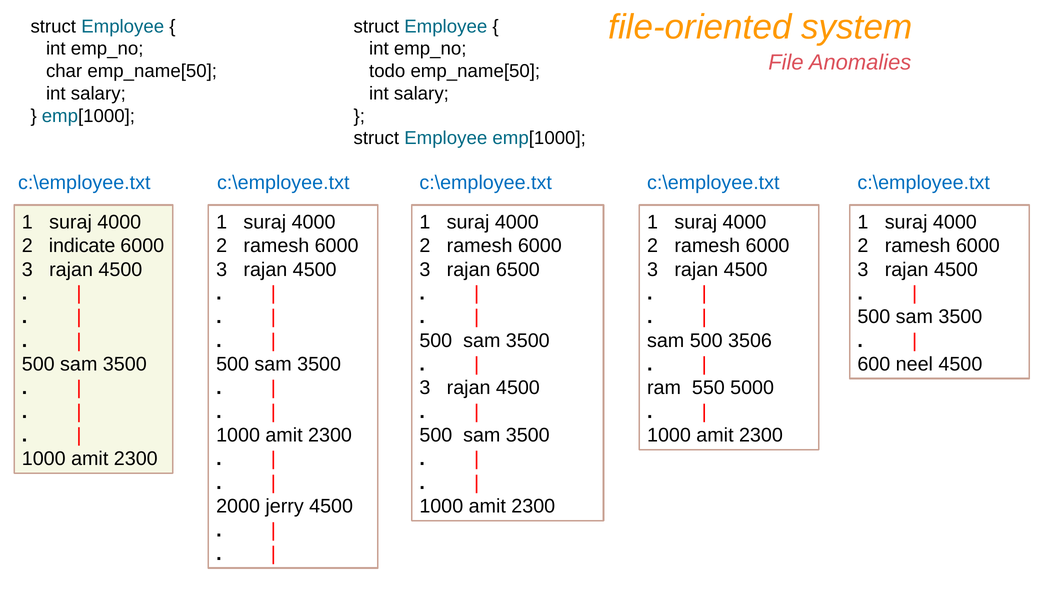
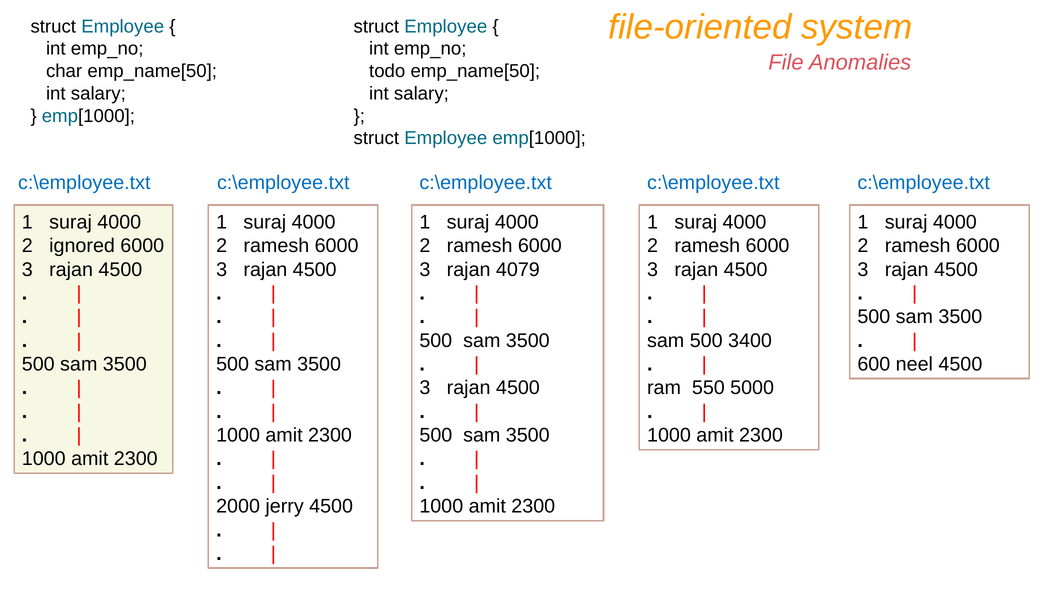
indicate: indicate -> ignored (82, 246)
6500: 6500 -> 4079 (518, 269)
3506: 3506 -> 3400 (750, 340)
